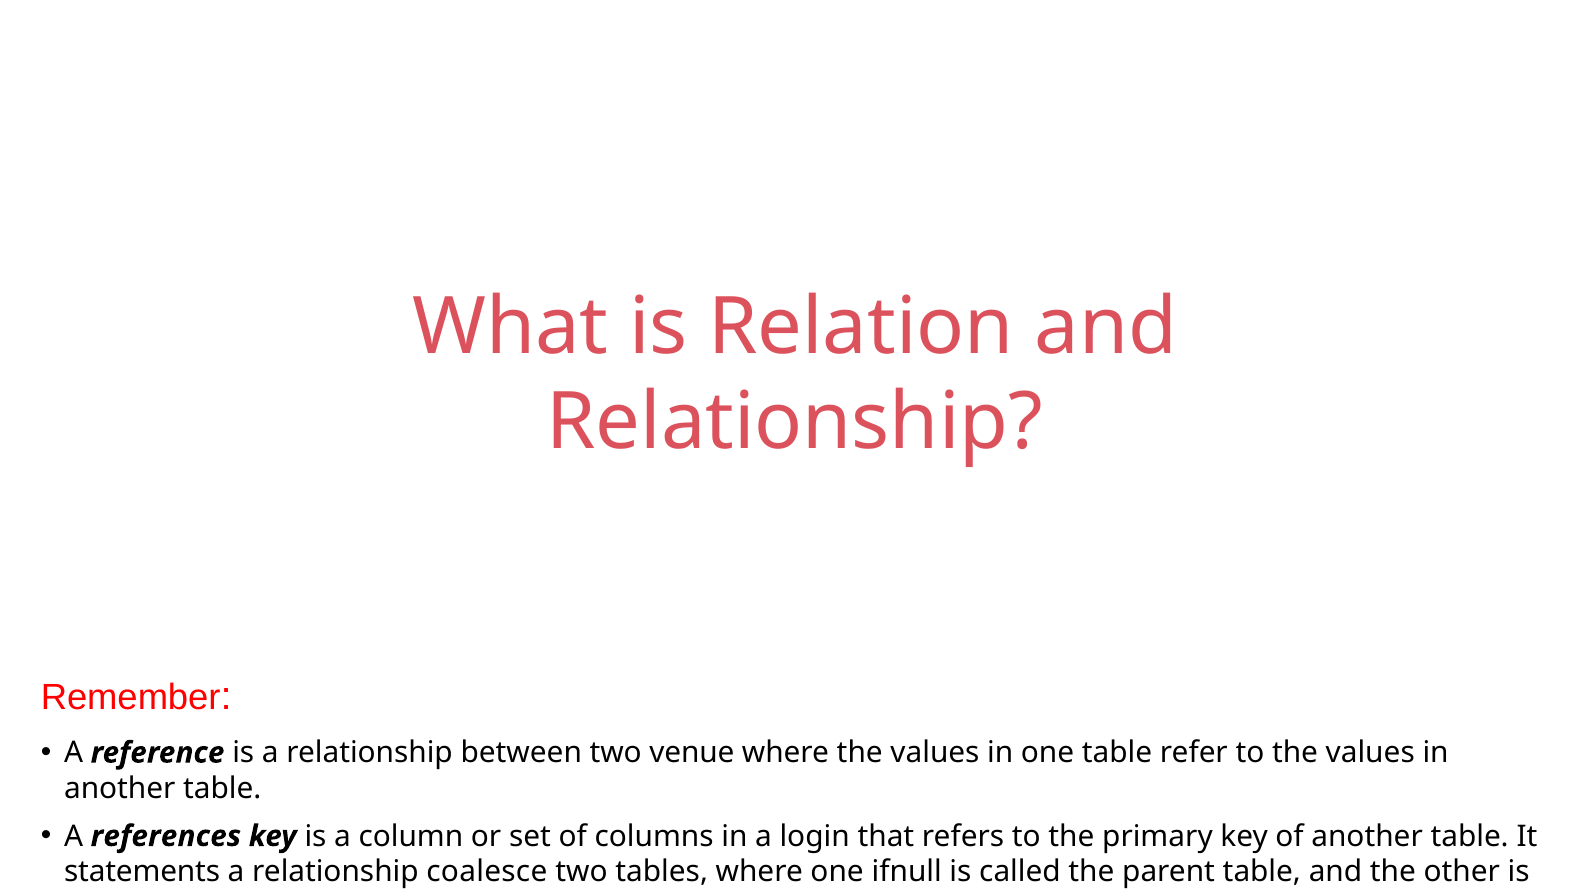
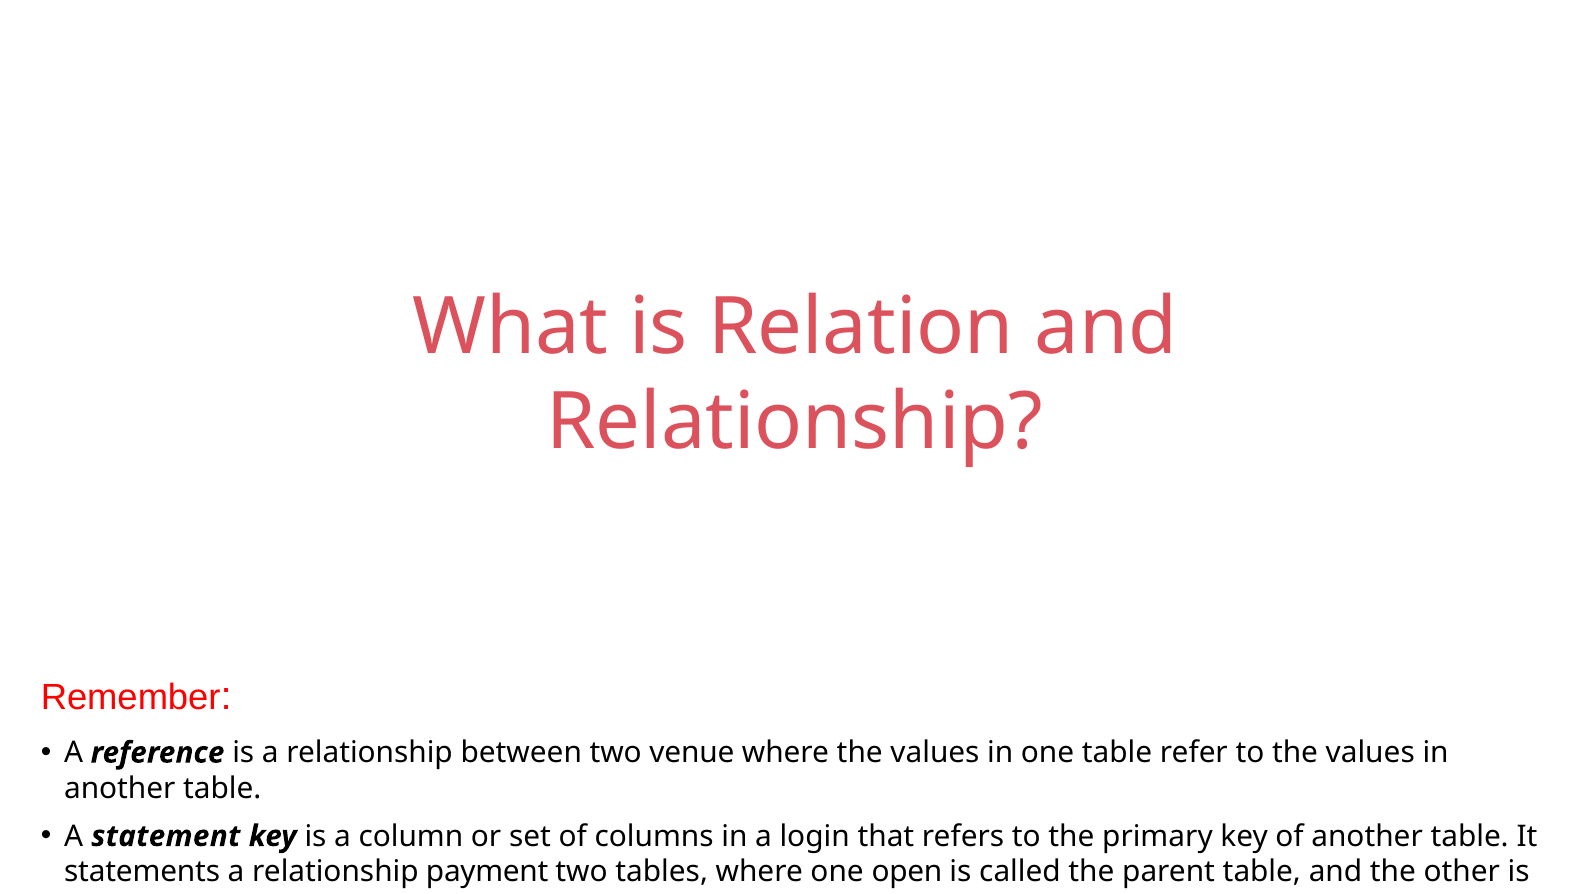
references: references -> statement (166, 837)
coalesce: coalesce -> payment (487, 872)
ifnull: ifnull -> open (907, 872)
